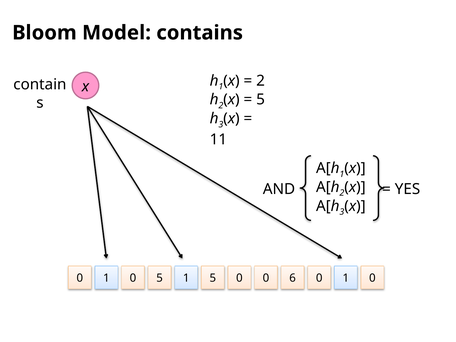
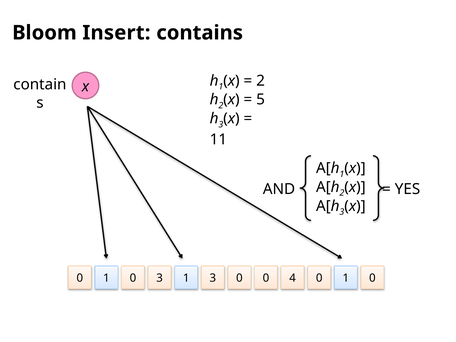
Model: Model -> Insert (116, 33)
0 5: 5 -> 3 (160, 278)
1 5: 5 -> 3 (213, 278)
6: 6 -> 4 (293, 278)
